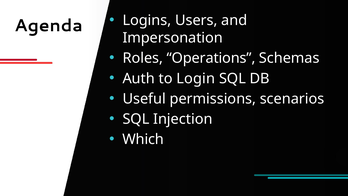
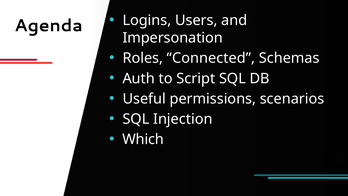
Operations: Operations -> Connected (211, 58)
Login: Login -> Script (196, 78)
